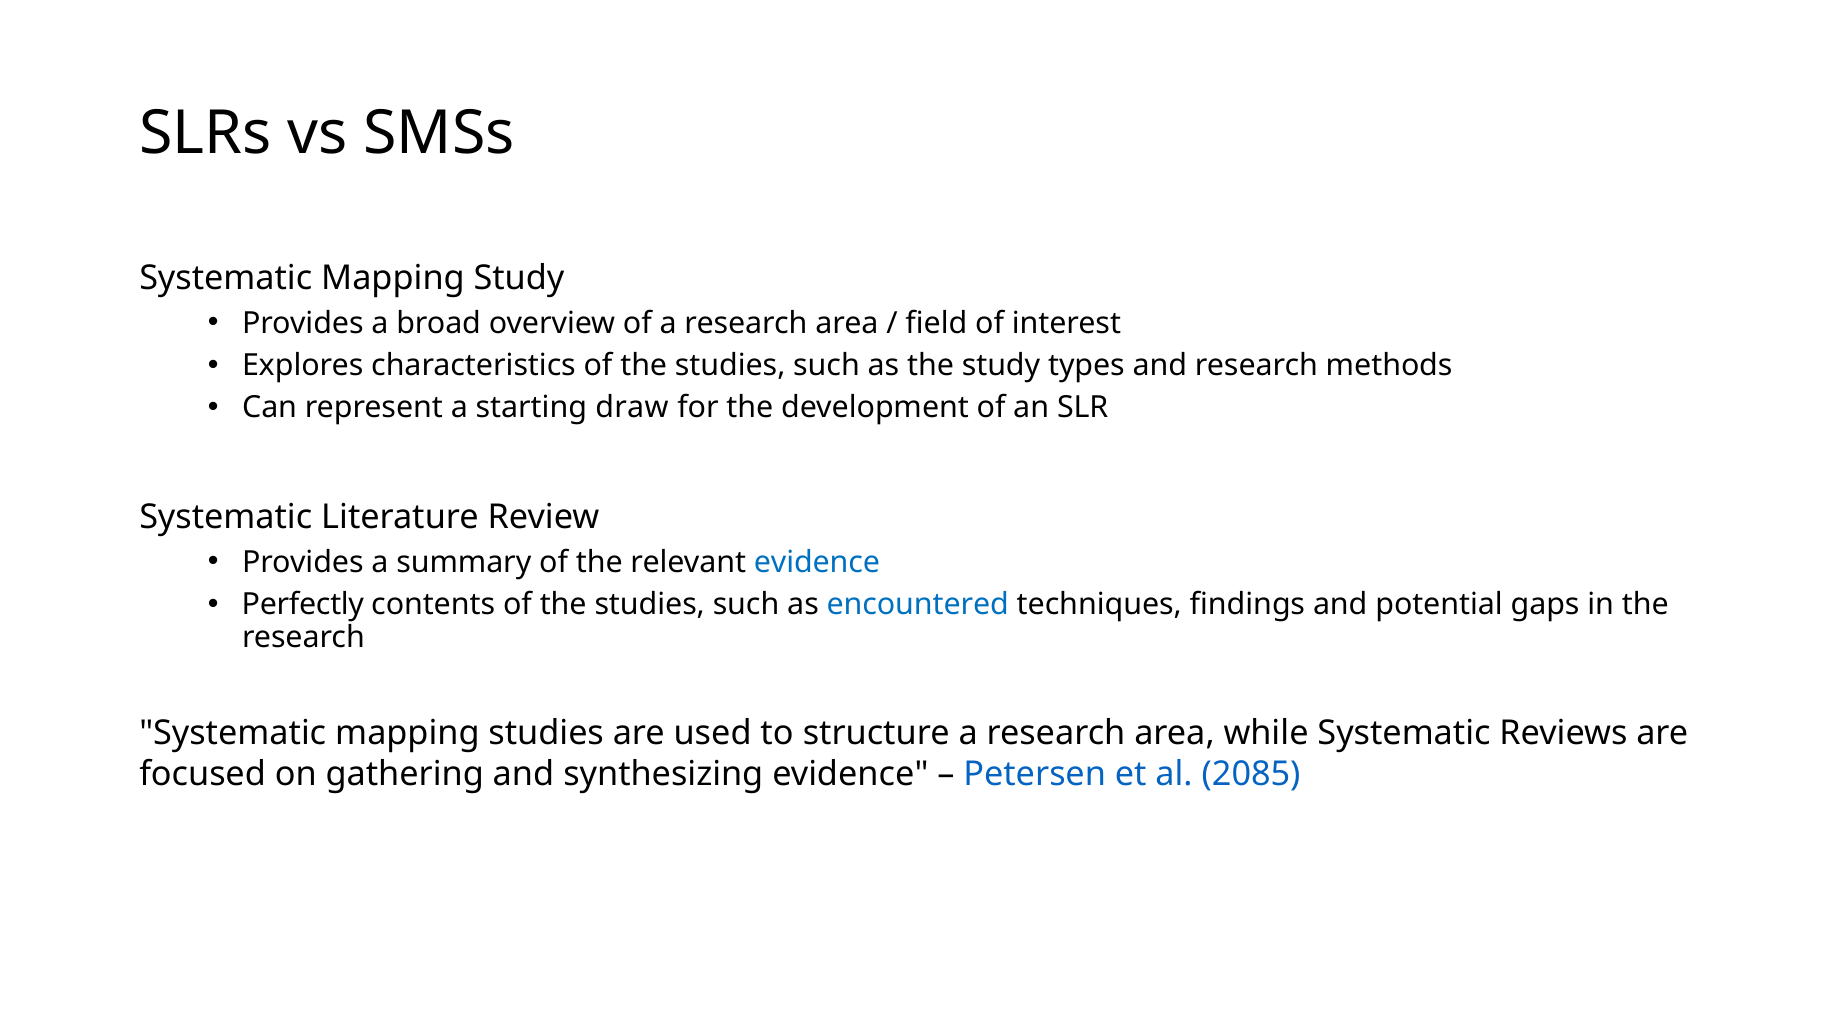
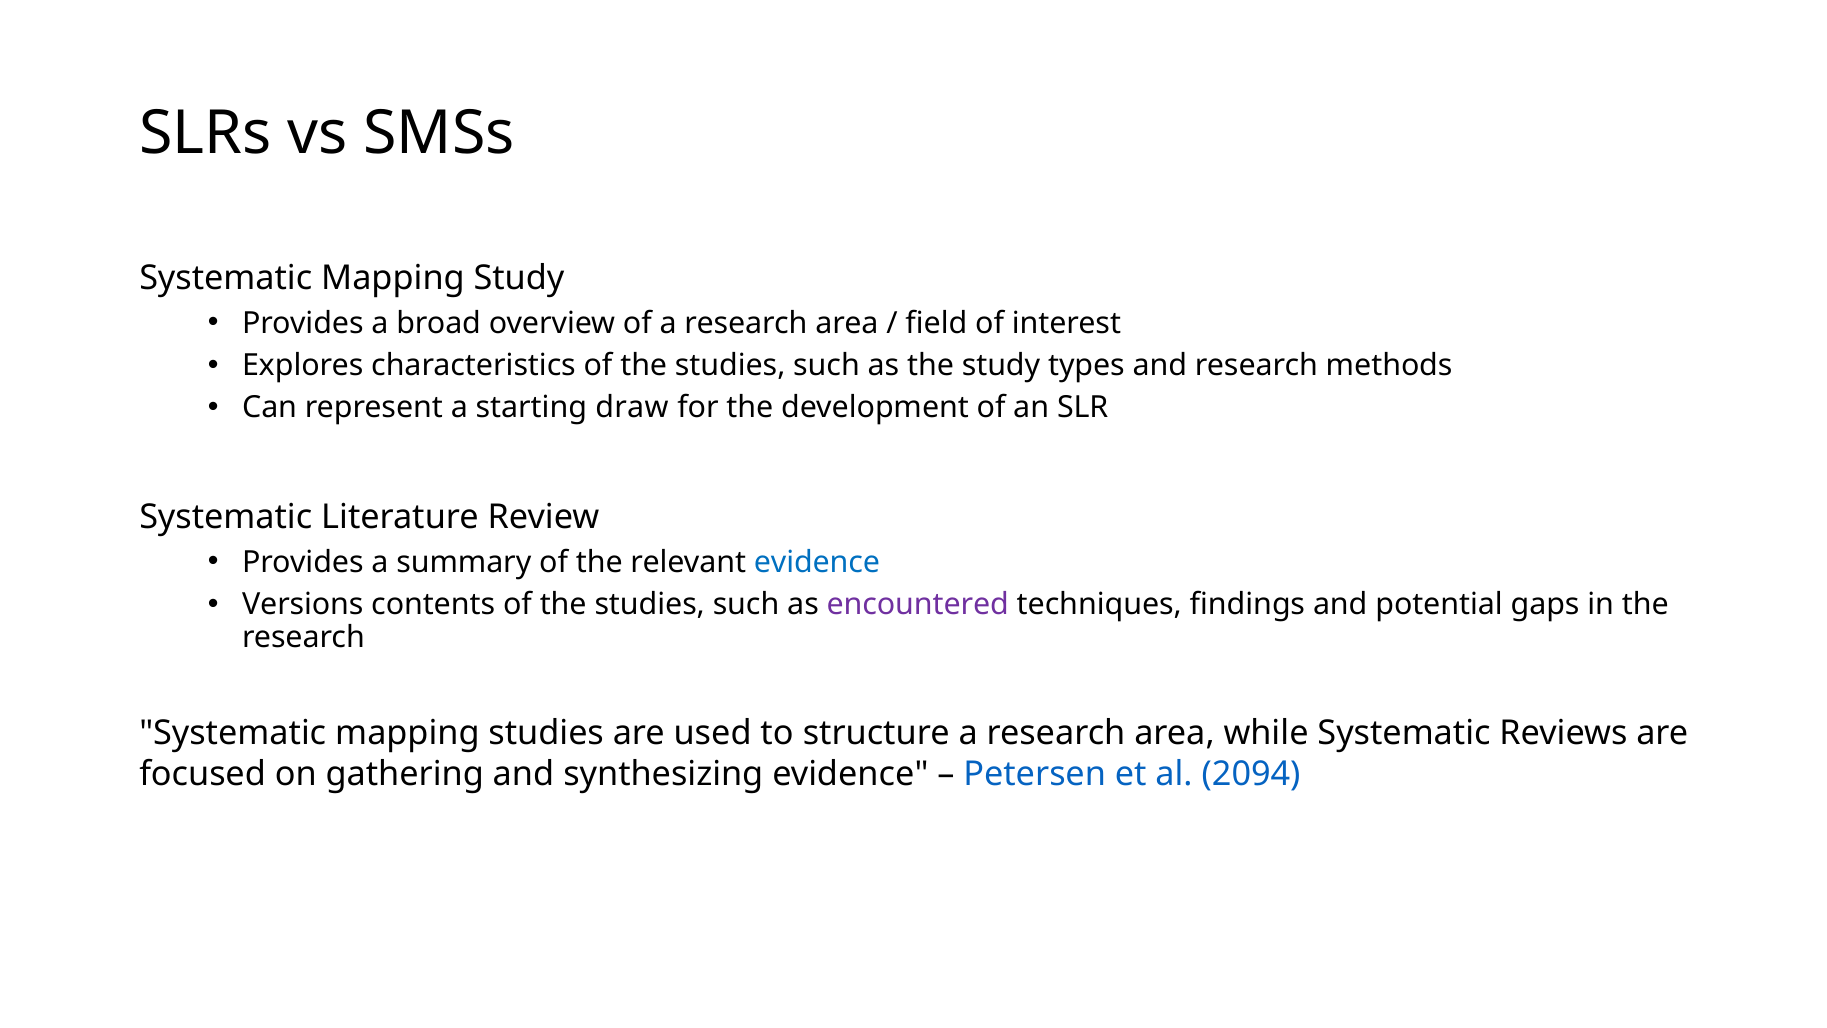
Perfectly: Perfectly -> Versions (303, 604)
encountered colour: blue -> purple (918, 604)
2085: 2085 -> 2094 (1251, 774)
